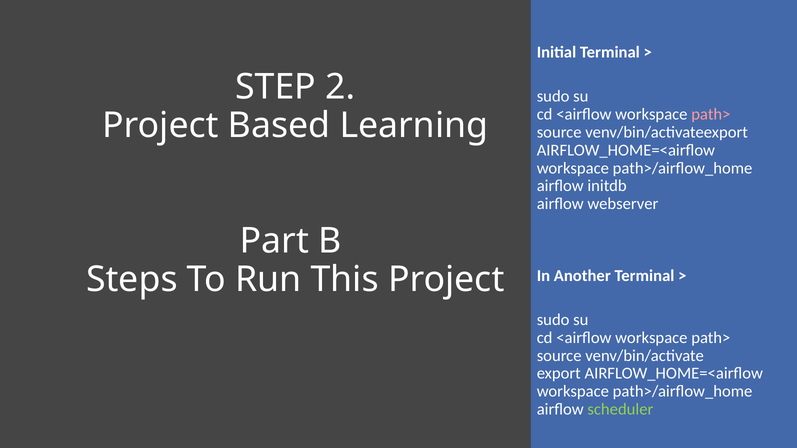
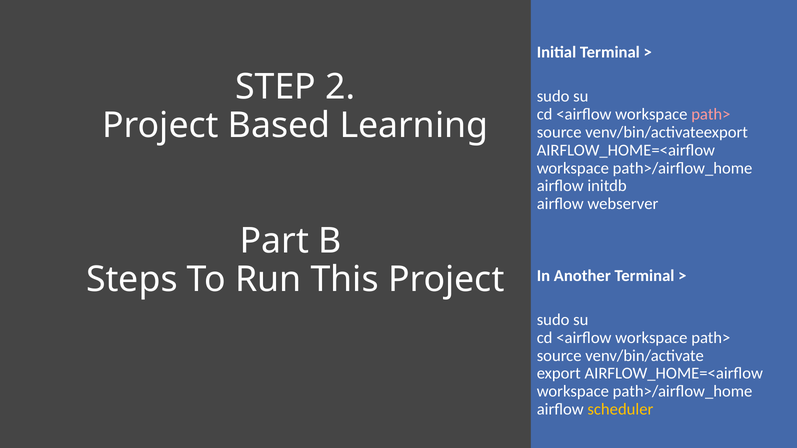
scheduler colour: light green -> yellow (620, 410)
